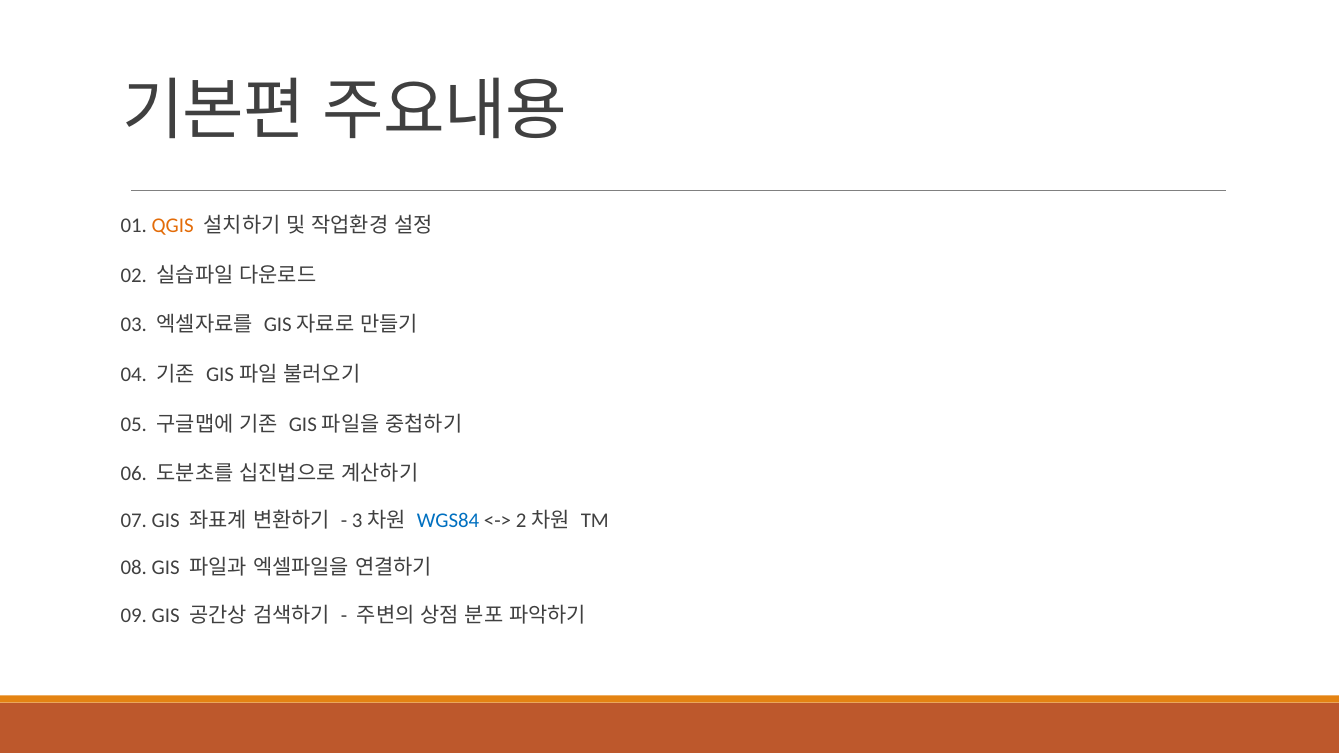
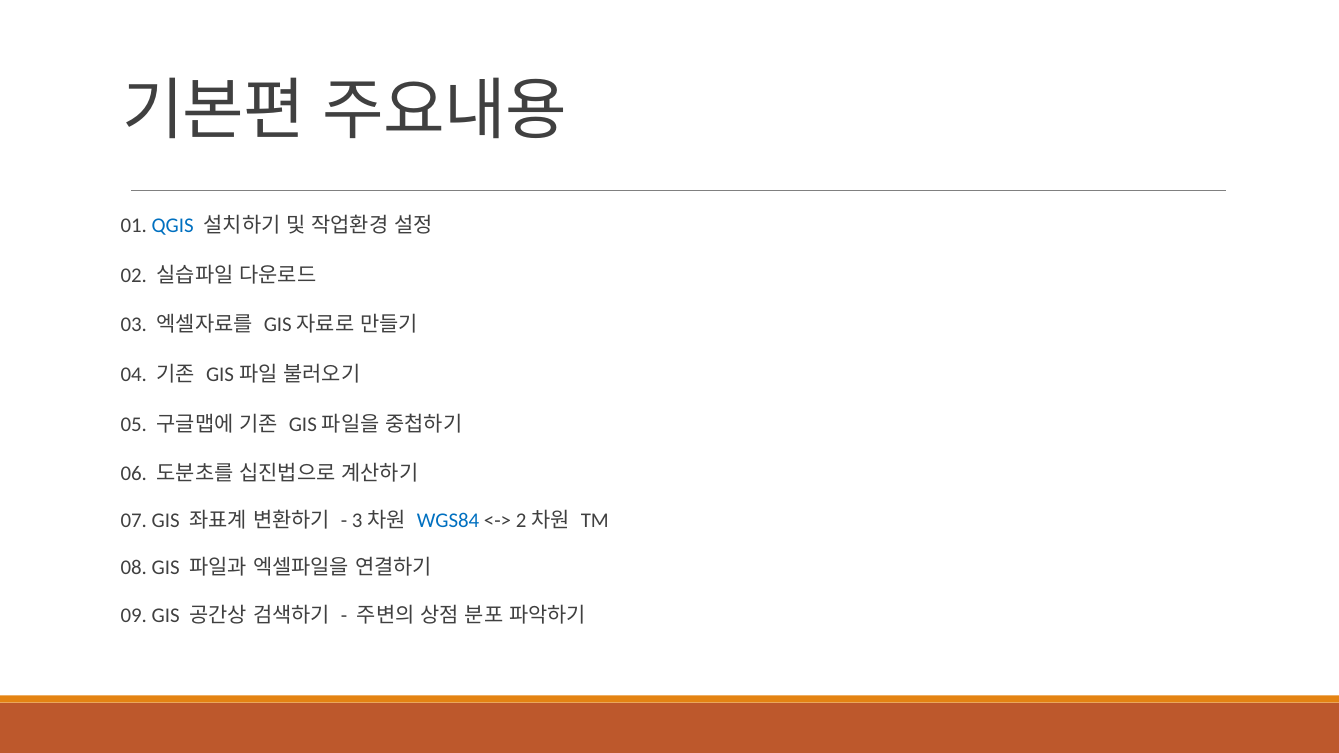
QGIS colour: orange -> blue (173, 226)
